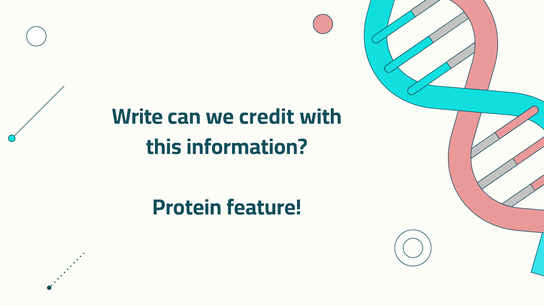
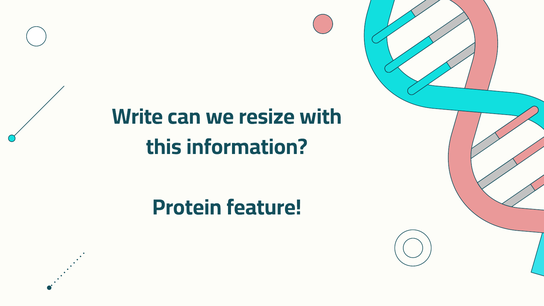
credit: credit -> resize (267, 117)
